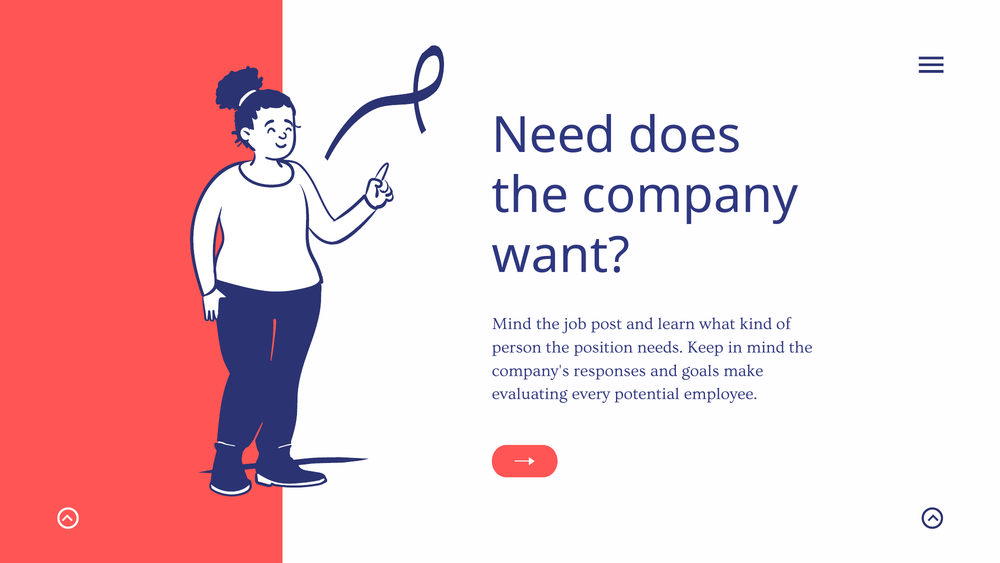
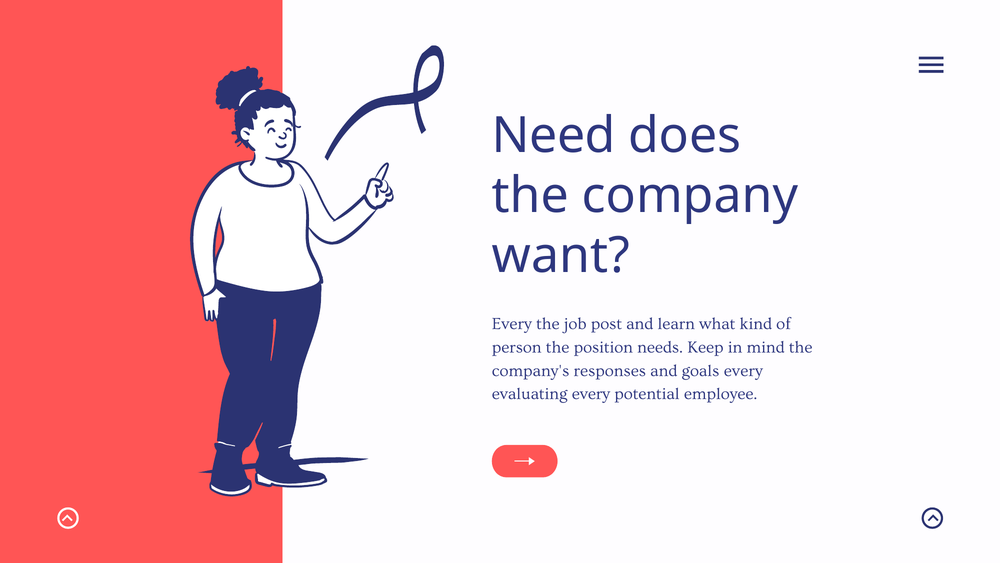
Mind: Mind -> Every (512, 324)
goals make: make -> every (743, 370)
